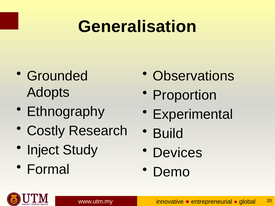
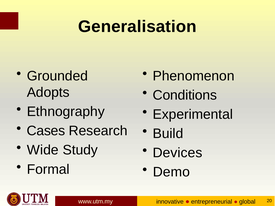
Observations: Observations -> Phenomenon (194, 76)
Proportion: Proportion -> Conditions (185, 95)
Costly: Costly -> Cases (46, 131)
Inject: Inject -> Wide (43, 150)
